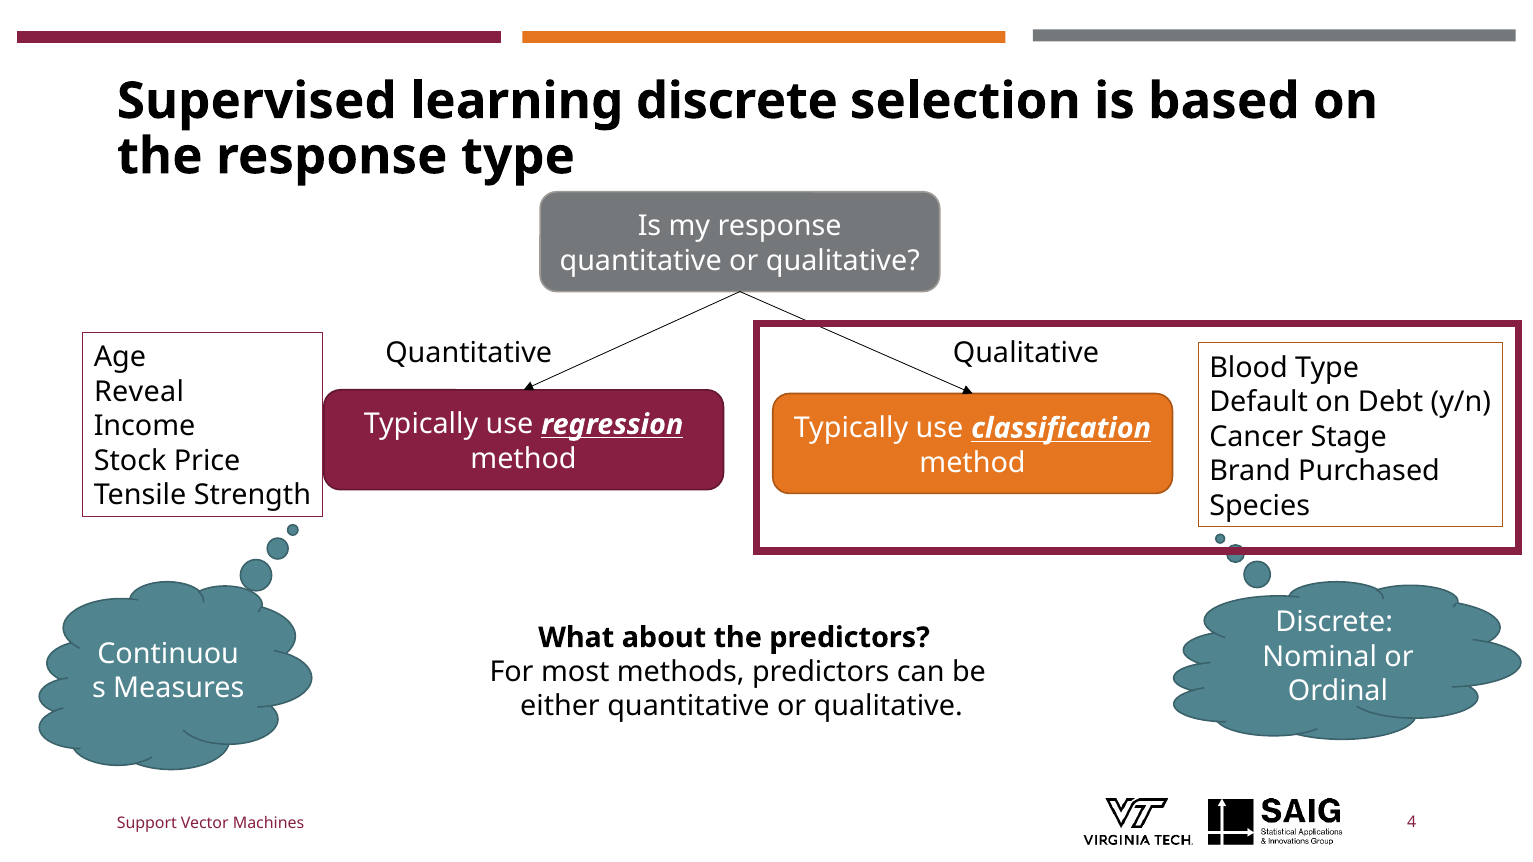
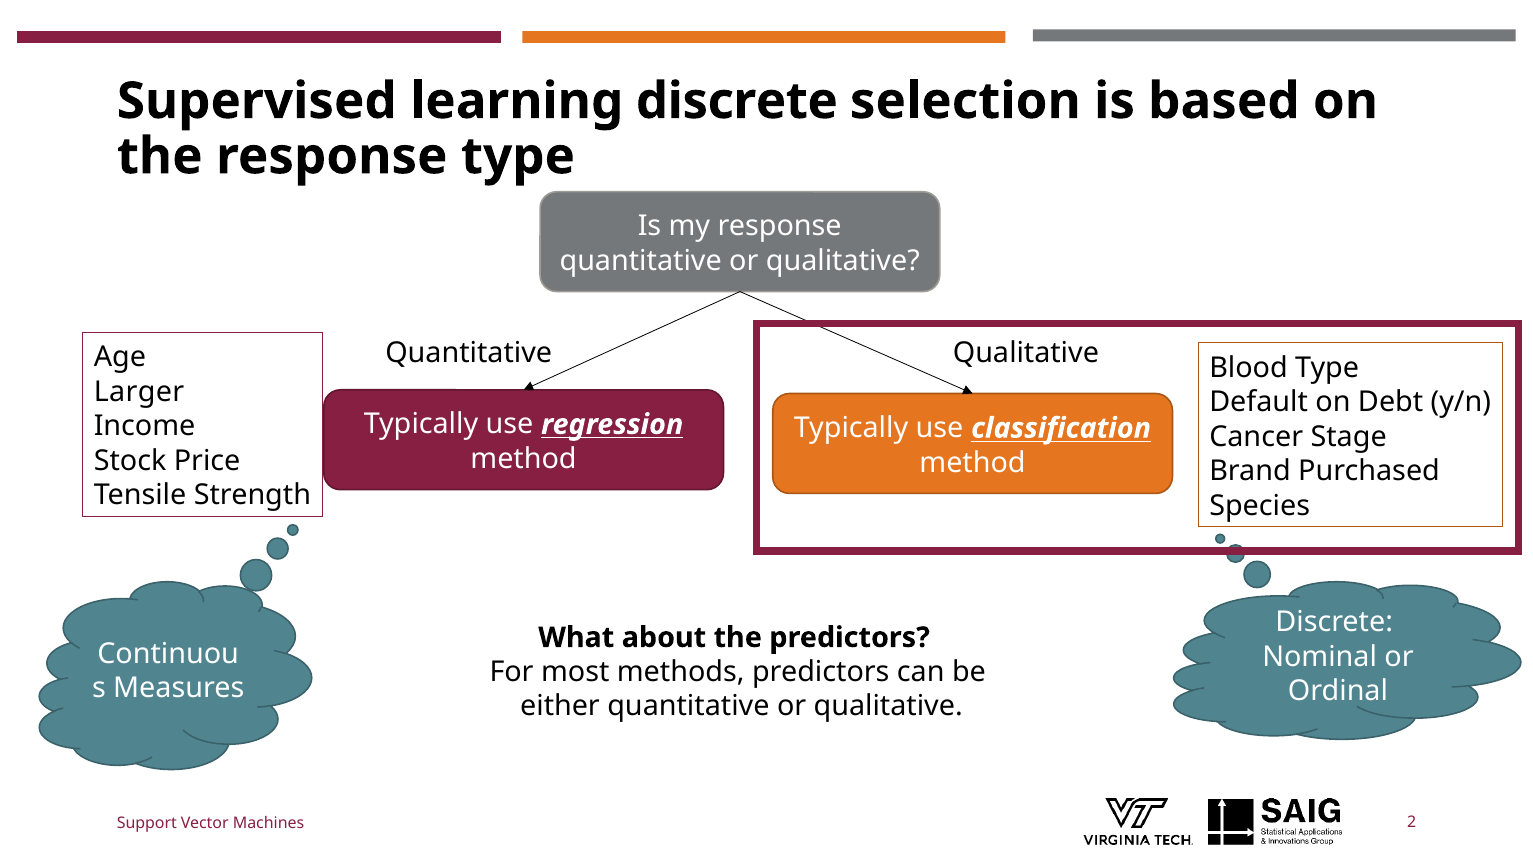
Reveal: Reveal -> Larger (139, 392)
4: 4 -> 2 (1412, 822)
